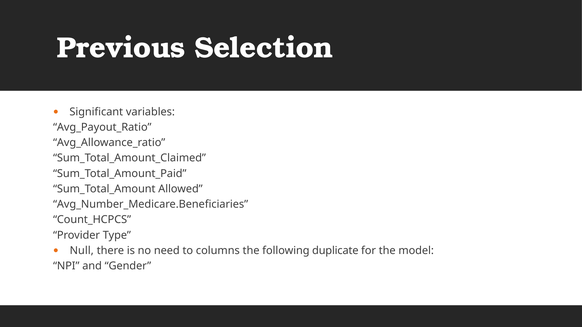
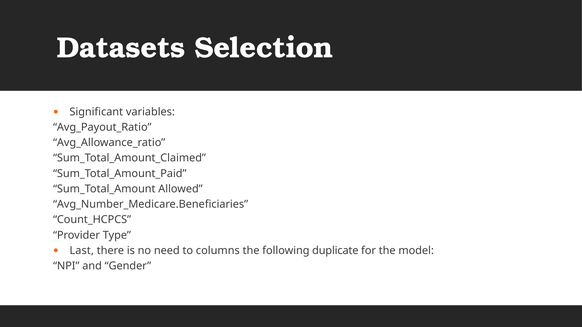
Previous: Previous -> Datasets (121, 48)
Null: Null -> Last (82, 251)
